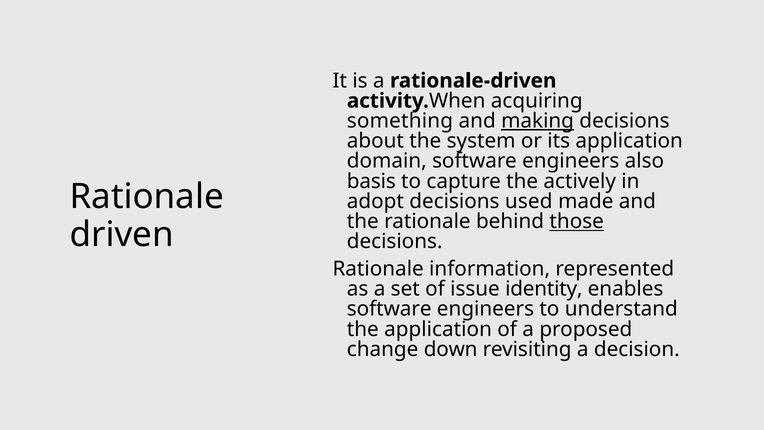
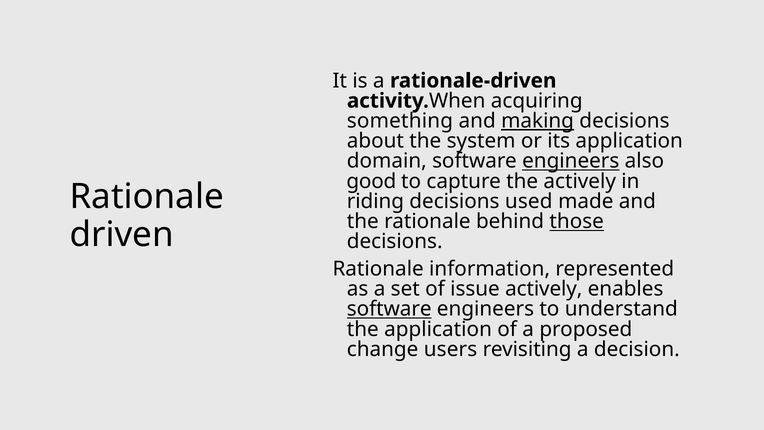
engineers underline: none -> present (571, 161)
basis: basis -> good (371, 181)
adopt: adopt -> riding (375, 201)
issue identity: identity -> actively (544, 289)
software underline: none -> present (389, 309)
down: down -> users (450, 349)
